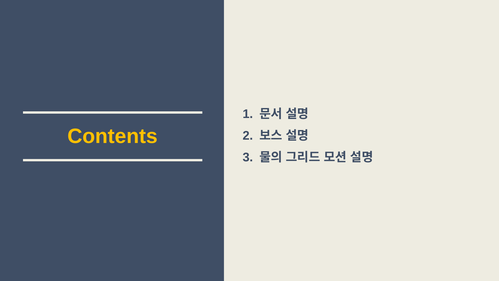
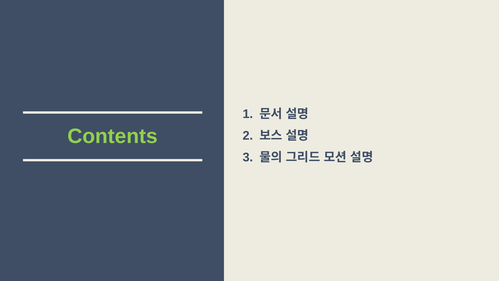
Contents colour: yellow -> light green (113, 136)
